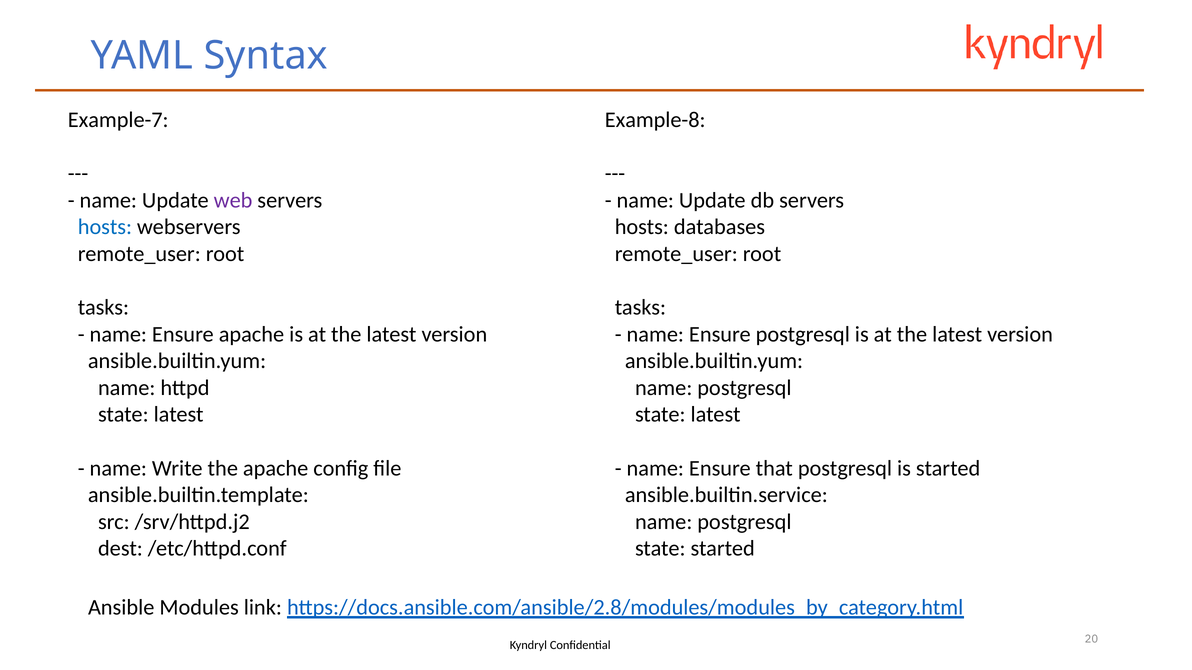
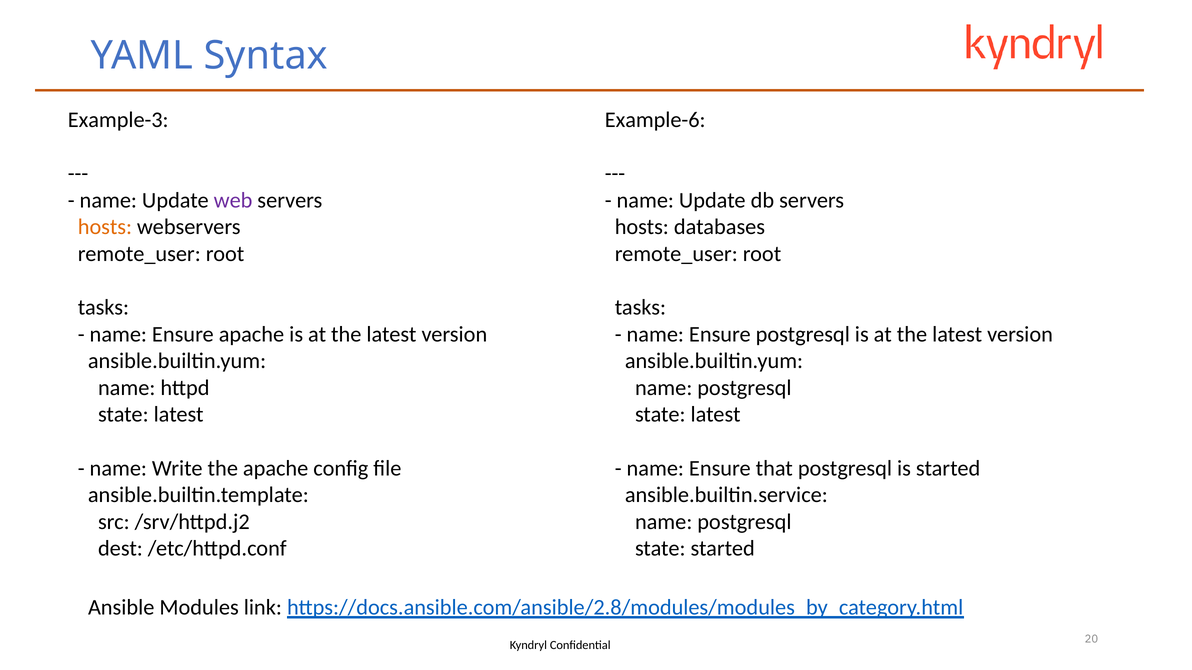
Example-7: Example-7 -> Example-3 (118, 120)
Example-8: Example-8 -> Example-6 (655, 120)
hosts colour: blue -> orange (105, 227)
